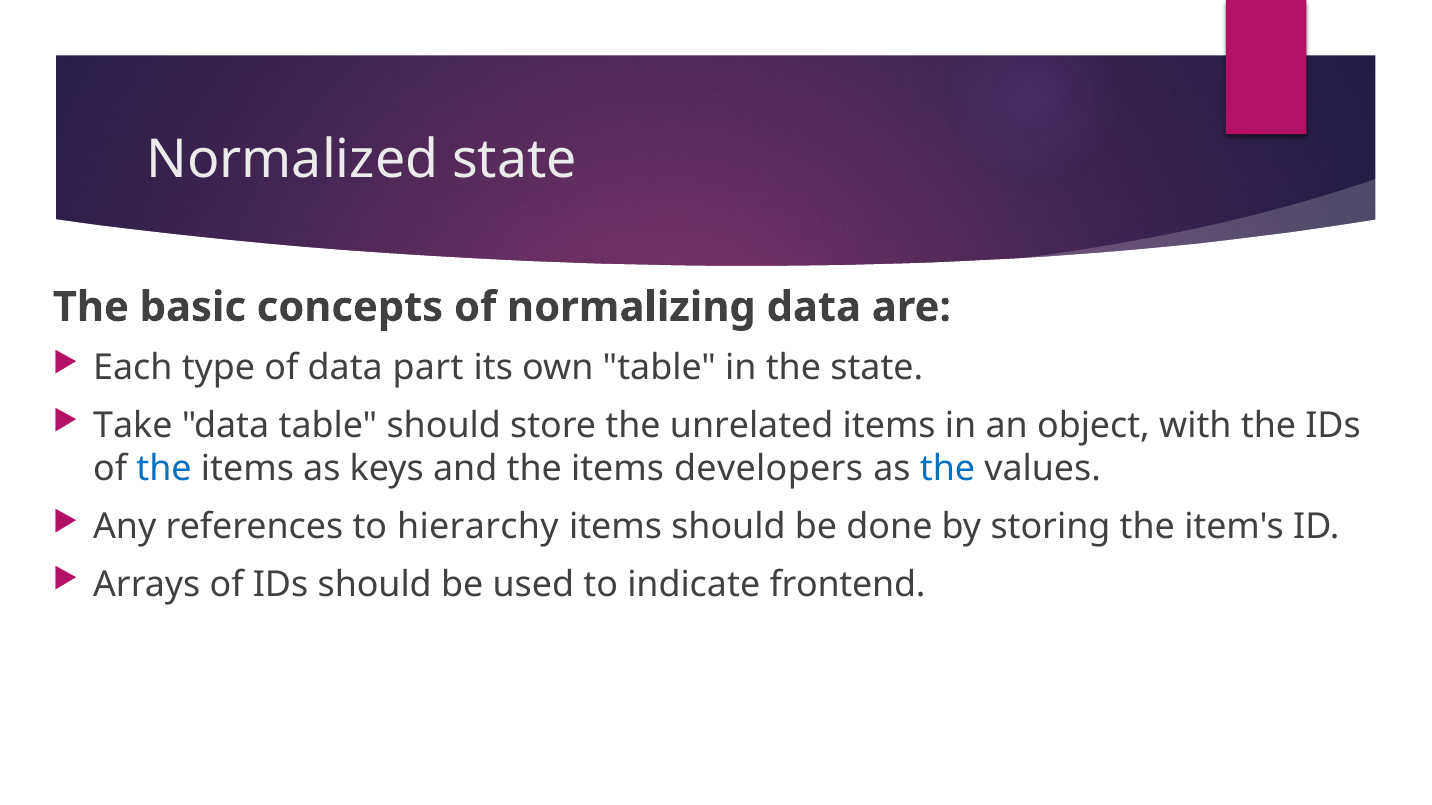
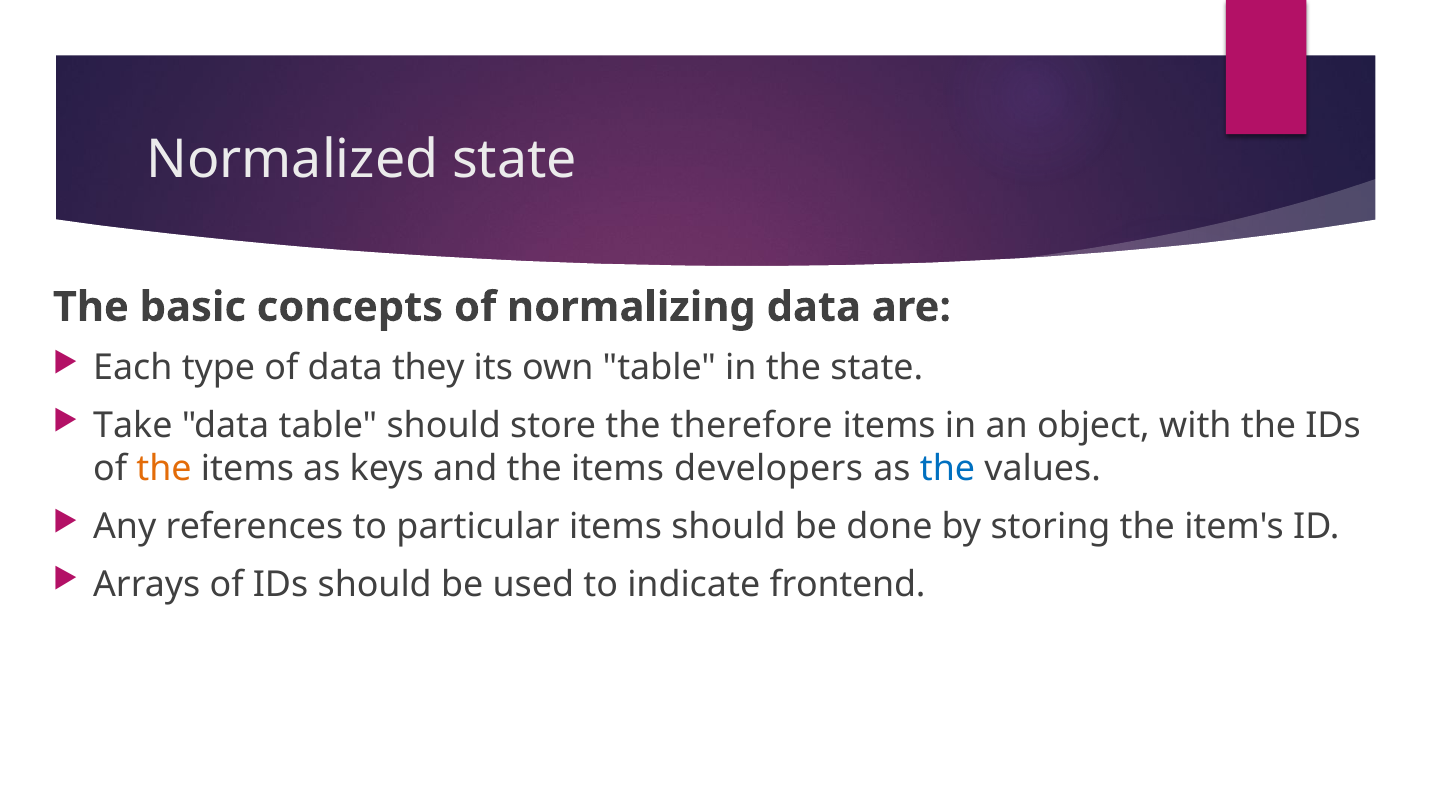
part: part -> they (428, 368)
unrelated: unrelated -> therefore (751, 426)
the colour: blue -> orange (164, 469)
hierarchy: hierarchy -> particular (478, 527)
